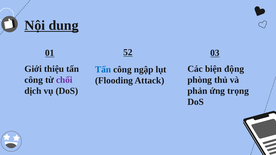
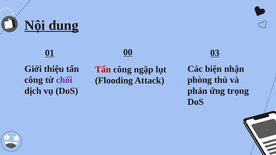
52: 52 -> 00 (128, 52)
động: động -> nhận (234, 69)
Tấn colour: blue -> red (103, 70)
